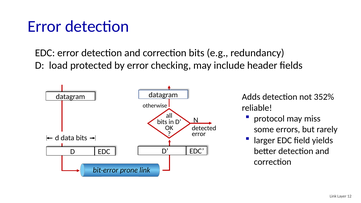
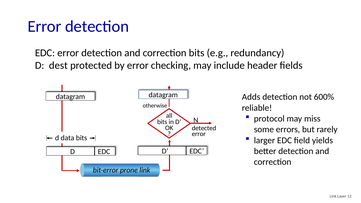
load: load -> dest (58, 65)
352%: 352% -> 600% (324, 97)
